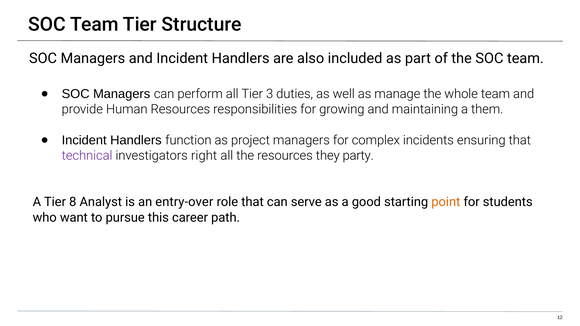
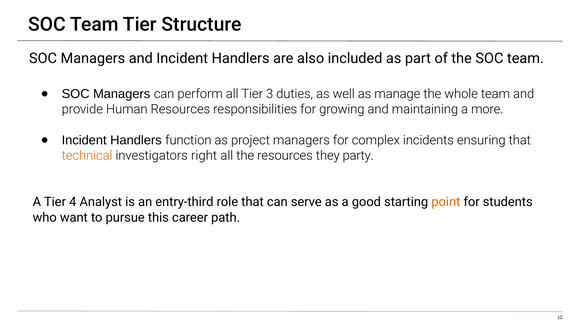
them: them -> more (487, 109)
technical colour: purple -> orange (87, 156)
8: 8 -> 4 (73, 202)
entry-over: entry-over -> entry-third (184, 202)
